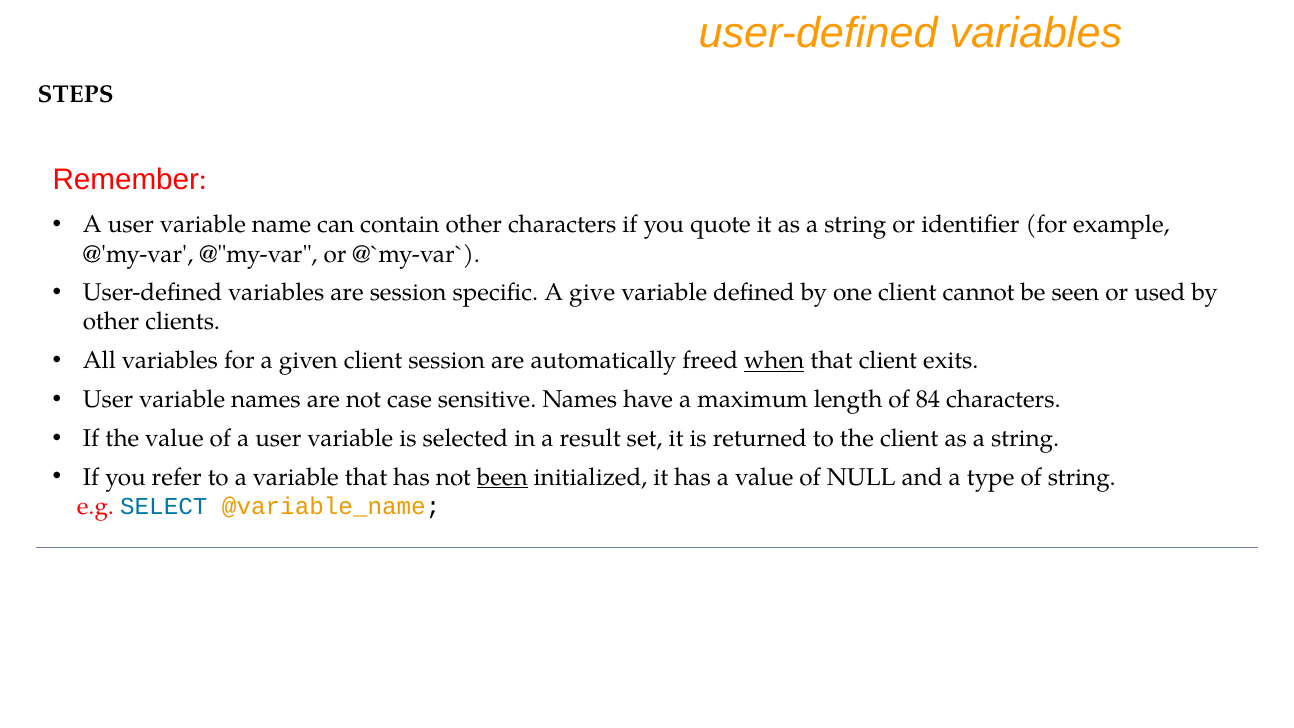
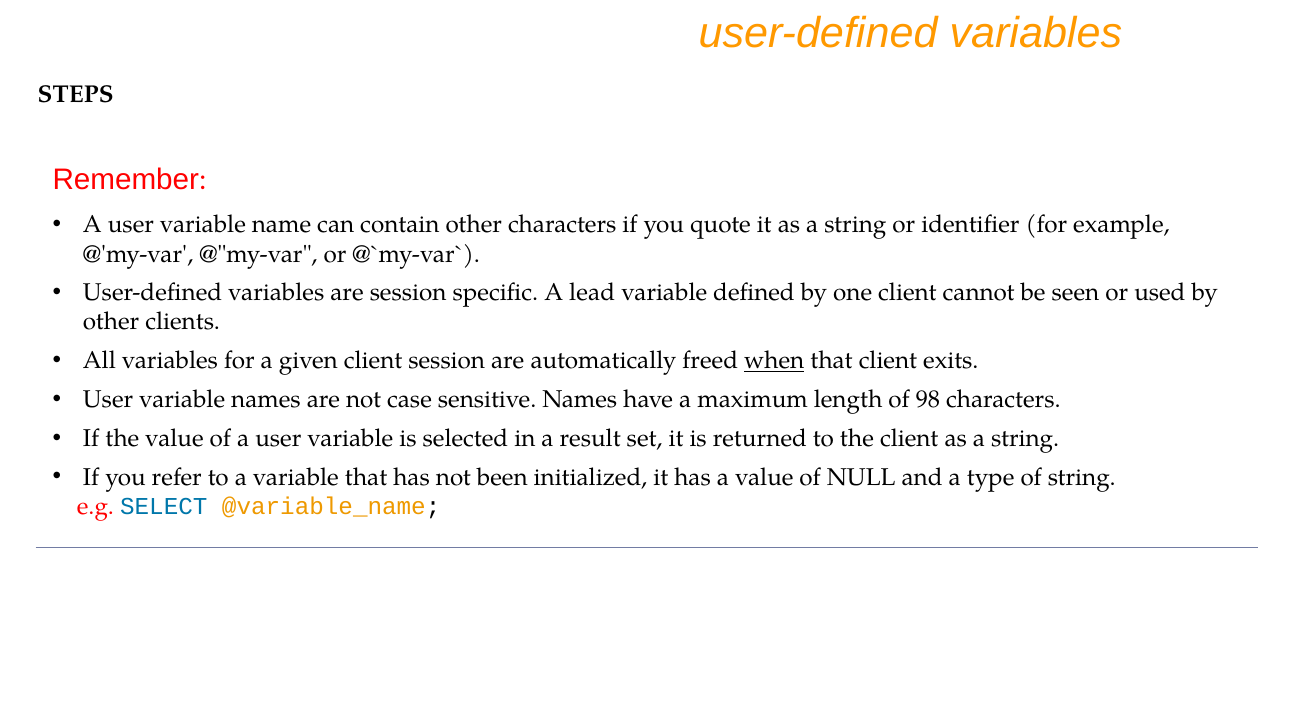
give: give -> lead (592, 293)
84: 84 -> 98 (928, 400)
been underline: present -> none (502, 477)
